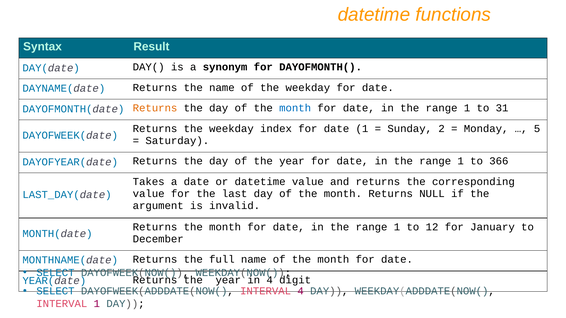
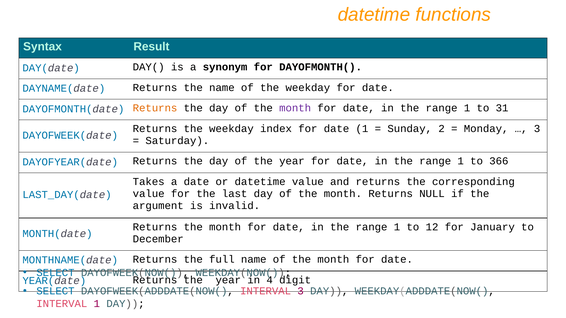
month colour: blue -> purple (295, 108)
5: 5 -> 3 (537, 129)
INTERVAL 4: 4 -> 3 (301, 291)
